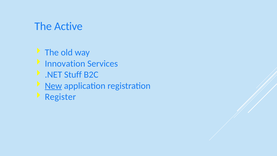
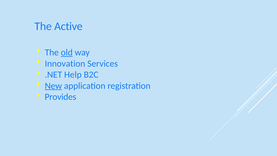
old underline: none -> present (67, 52)
Stuff: Stuff -> Help (73, 75)
Register: Register -> Provides (60, 97)
